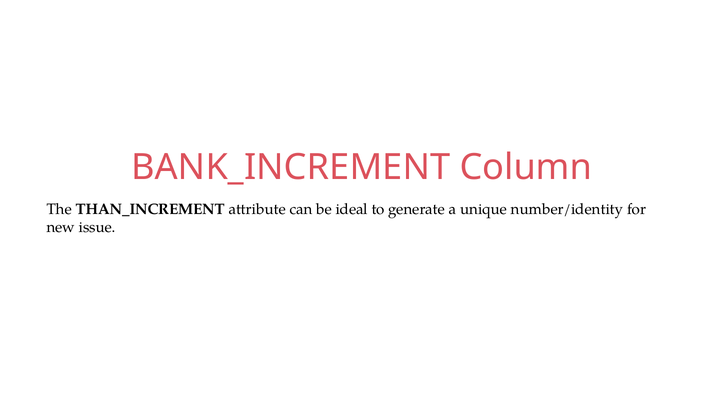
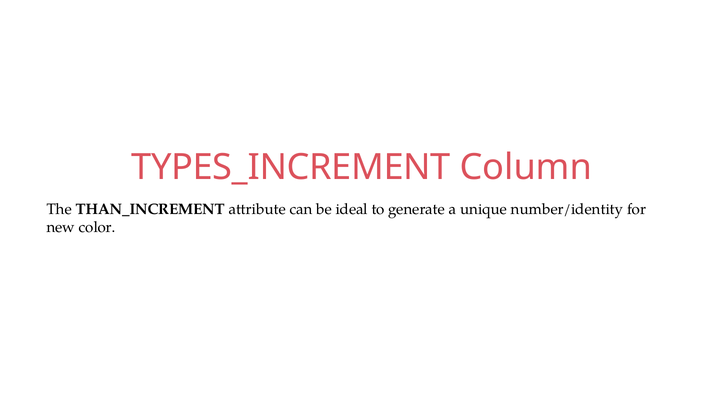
BANK_INCREMENT: BANK_INCREMENT -> TYPES_INCREMENT (291, 167)
issue: issue -> color (97, 227)
